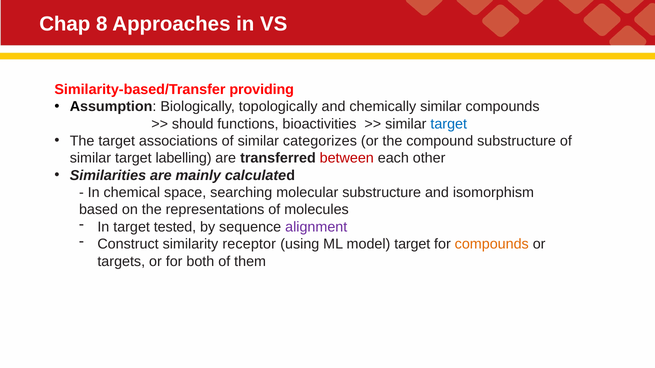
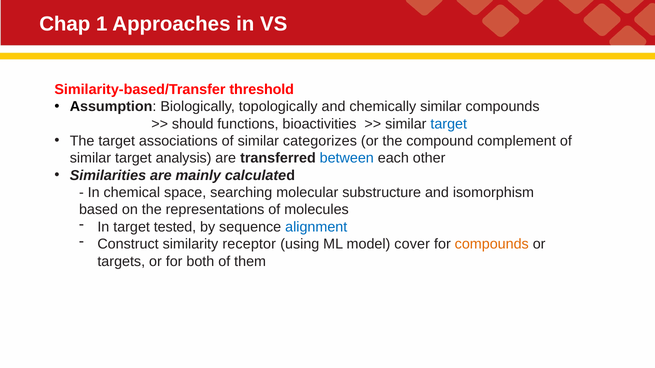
8: 8 -> 1 (102, 24)
providing: providing -> threshold (262, 90)
compound substructure: substructure -> complement (517, 141)
labelling: labelling -> analysis (184, 158)
between colour: red -> blue (347, 158)
alignment colour: purple -> blue (316, 227)
model target: target -> cover (412, 244)
